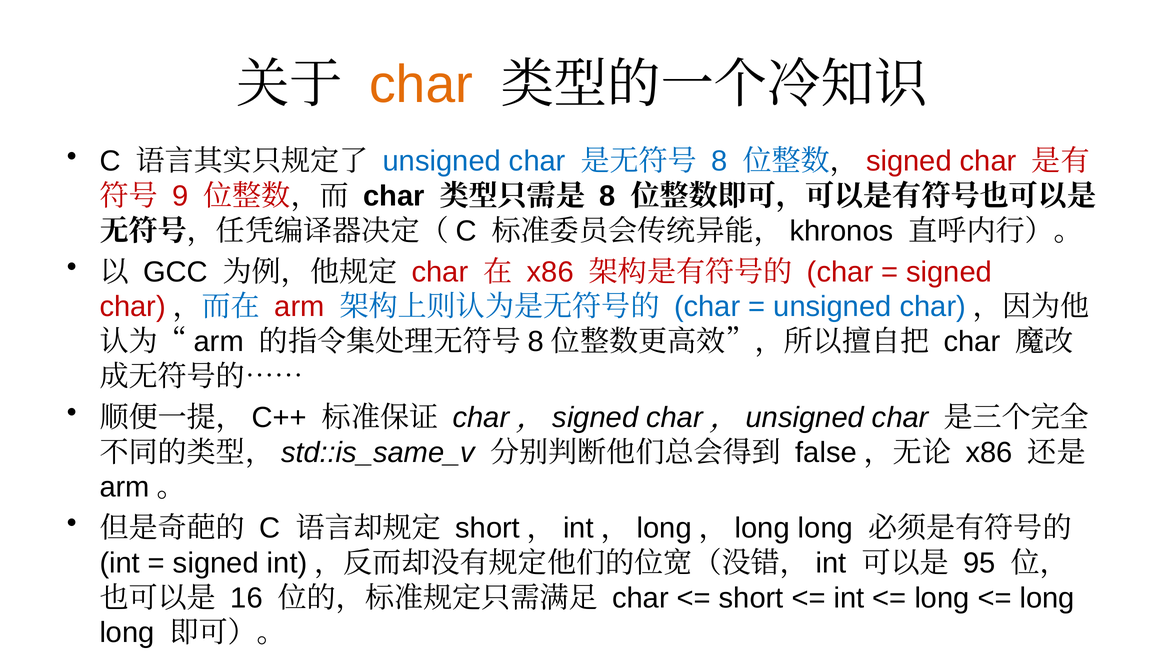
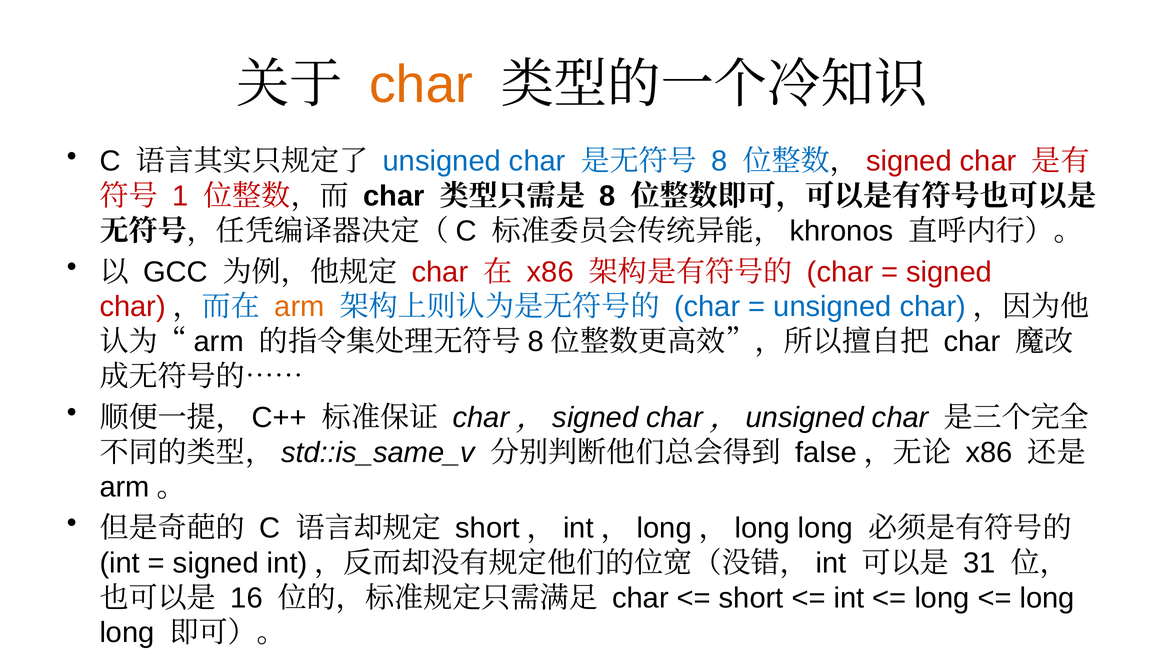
9: 9 -> 1 (180, 196)
arm colour: red -> orange (299, 307)
95: 95 -> 31 (979, 563)
